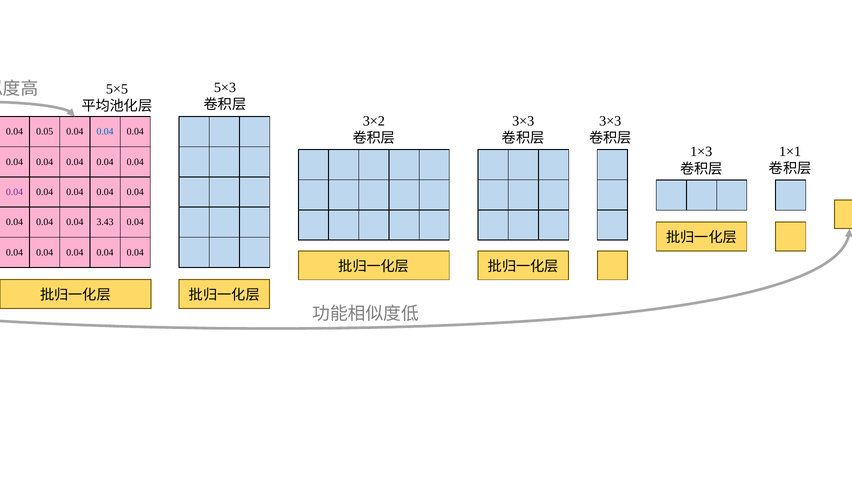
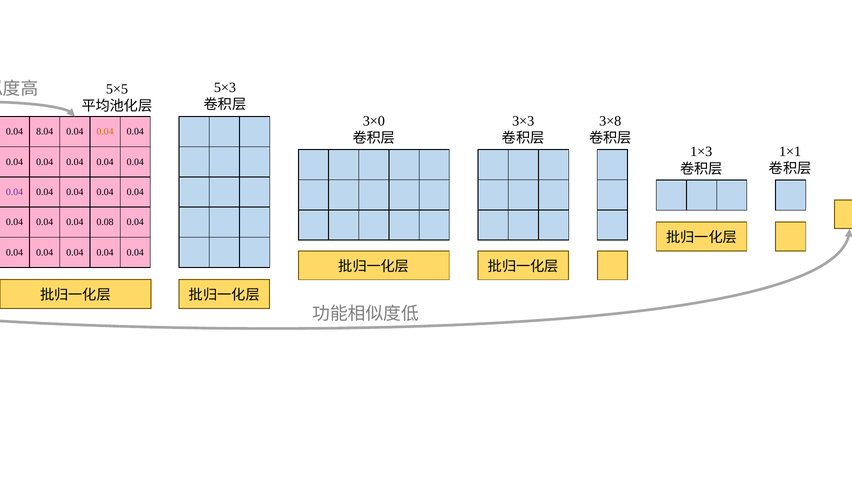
3×2: 3×2 -> 3×0 (374, 121)
3×3: 3×3 -> 3×8 (610, 121)
0.05: 0.05 -> 8.04 (45, 132)
0.04 colour: blue -> orange (105, 132)
3.43: 3.43 -> 0.08 (105, 222)
